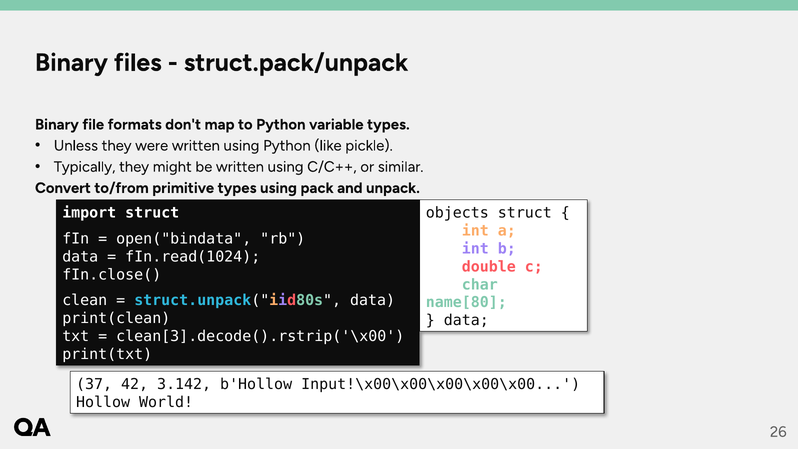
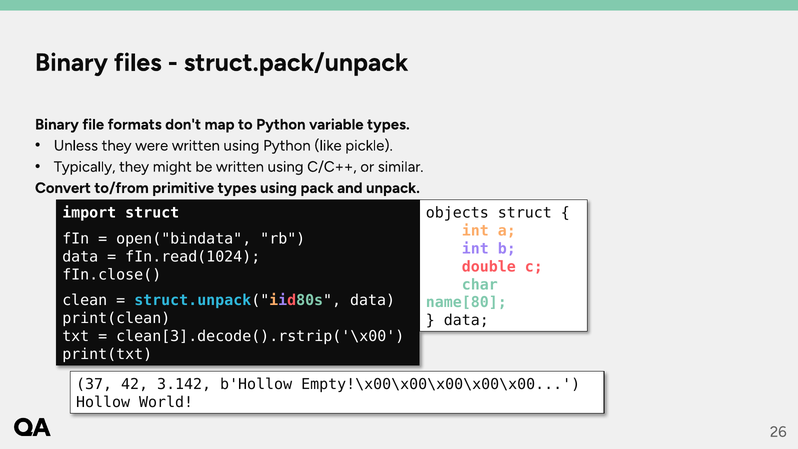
Input!\x00\x00\x00\x00\x00: Input!\x00\x00\x00\x00\x00 -> Empty!\x00\x00\x00\x00\x00 (441, 384)
